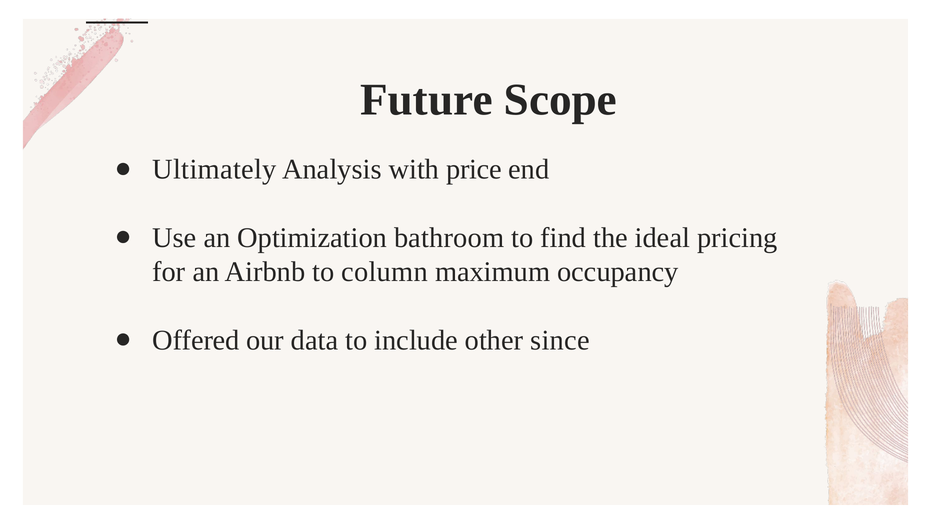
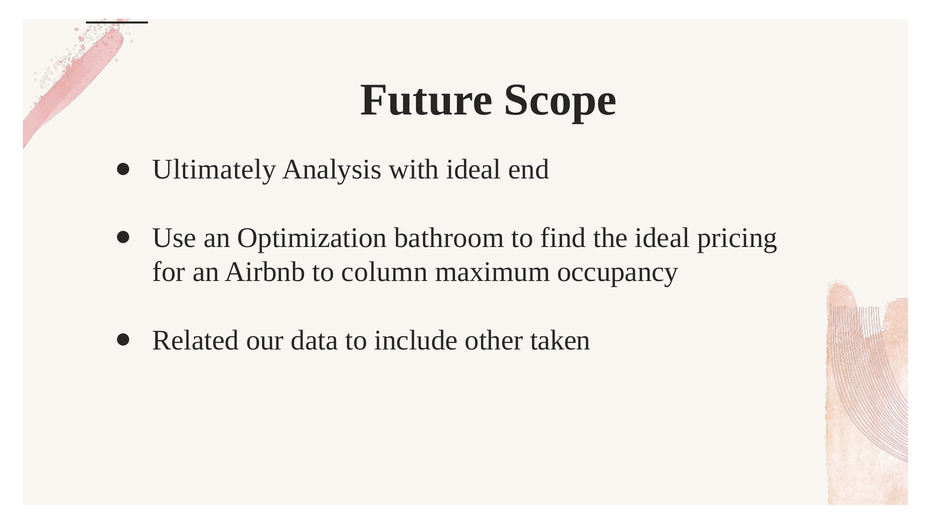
with price: price -> ideal (474, 169)
Offered: Offered -> Related (196, 340)
since: since -> taken (560, 340)
